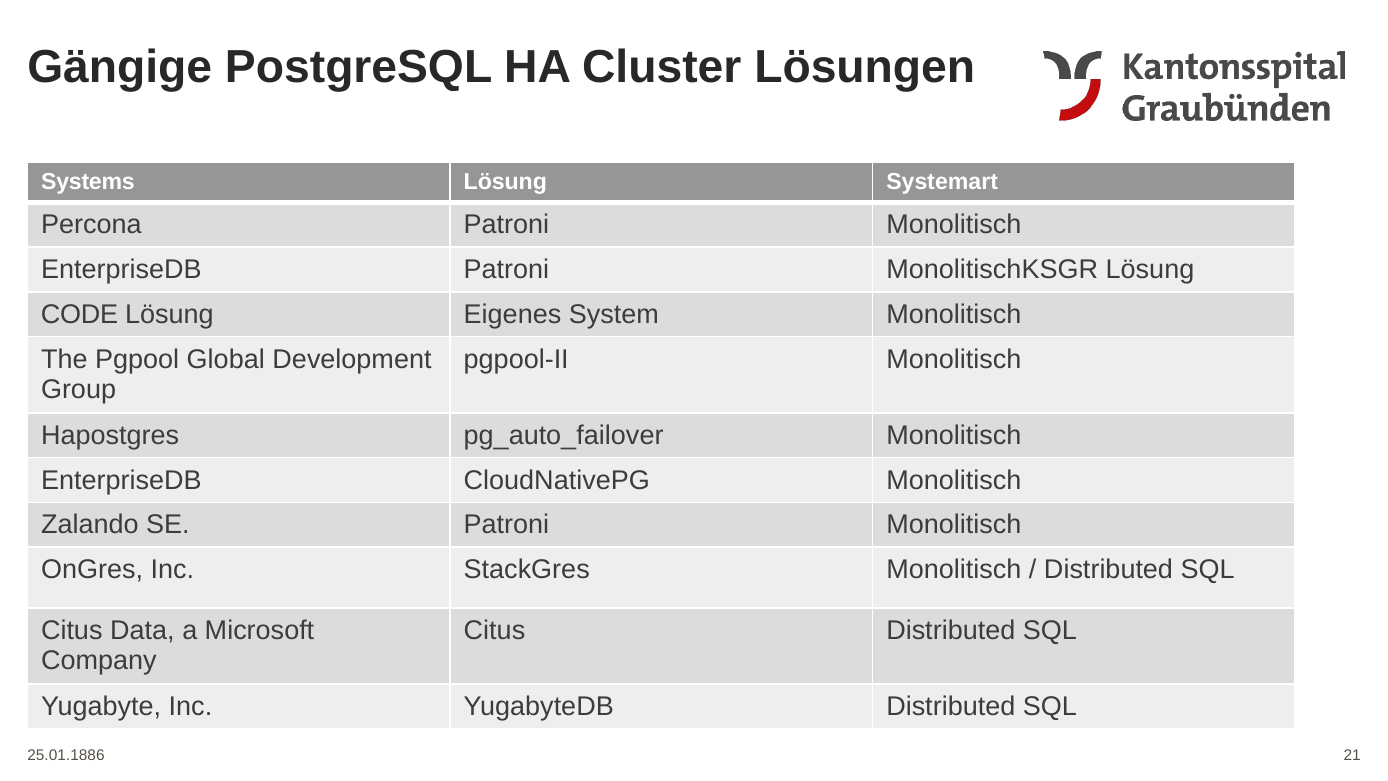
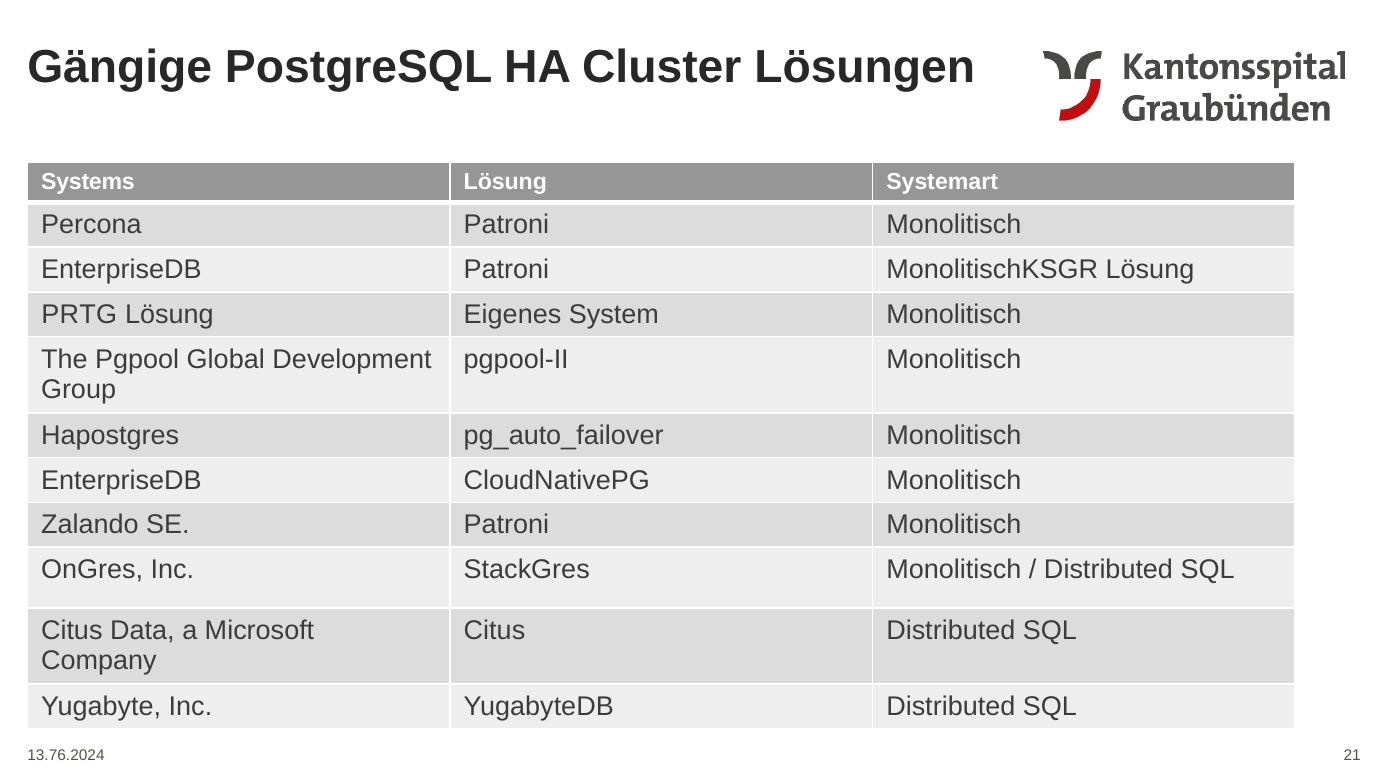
CODE: CODE -> PRTG (79, 314)
25.01.1886: 25.01.1886 -> 13.76.2024 (66, 755)
